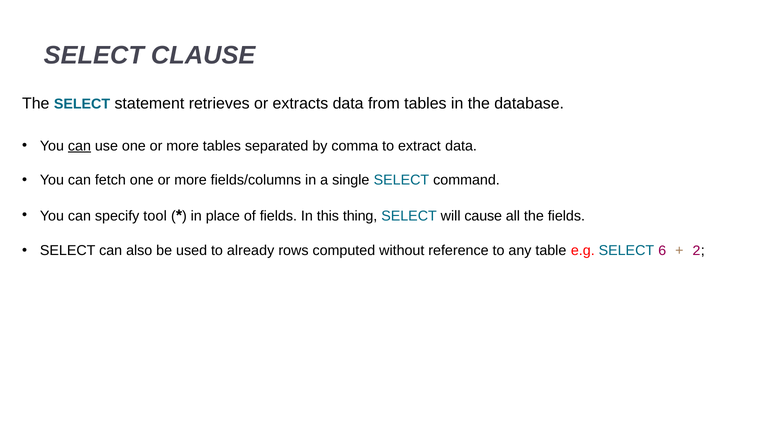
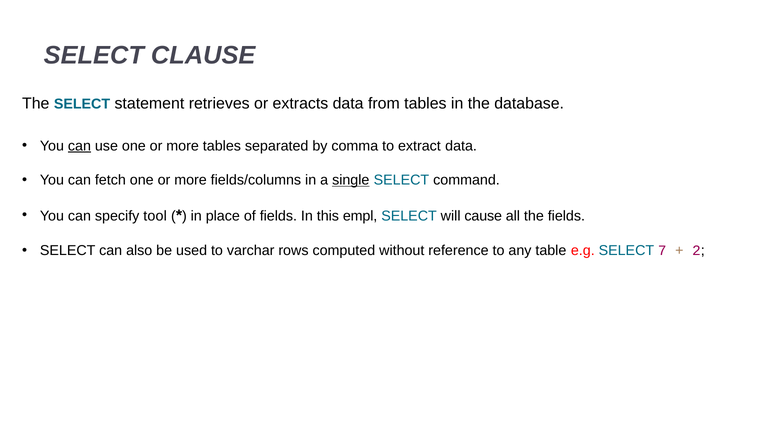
single underline: none -> present (351, 180)
thing: thing -> empl (360, 216)
already: already -> varchar (251, 250)
6: 6 -> 7 (662, 250)
